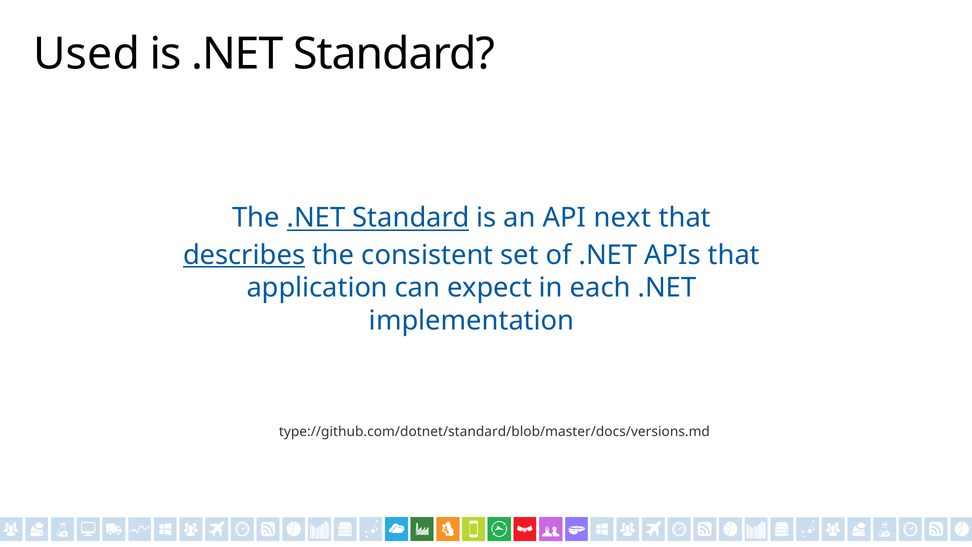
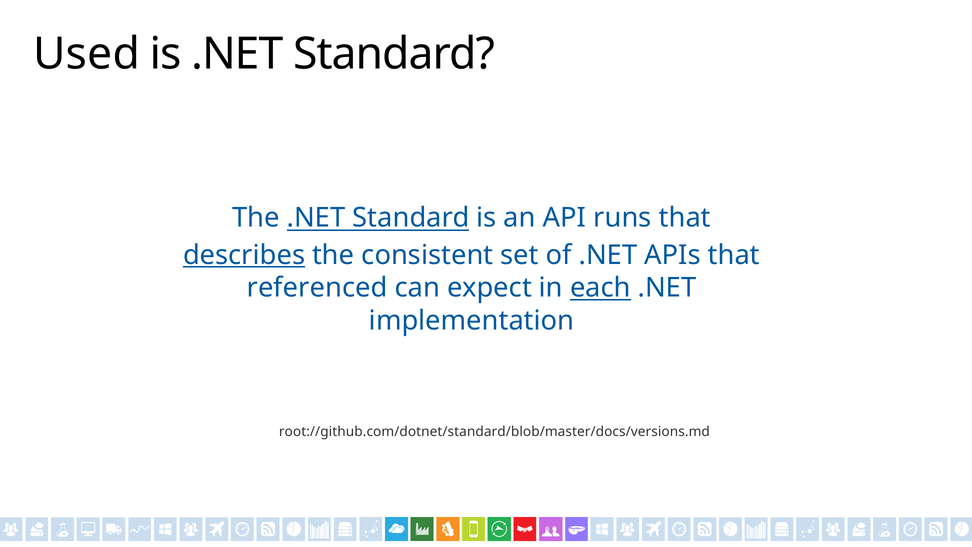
next: next -> runs (622, 218)
application: application -> referenced (317, 288)
each underline: none -> present (600, 288)
type://github.com/dotnet/standard/blob/master/docs/versions.md: type://github.com/dotnet/standard/blob/master/docs/versions.md -> root://github.com/dotnet/standard/blob/master/docs/versions.md (494, 431)
